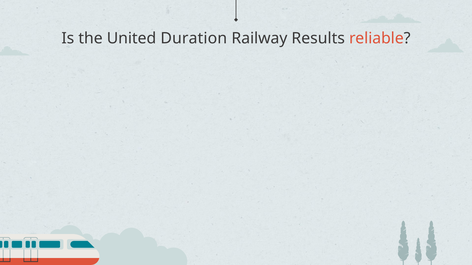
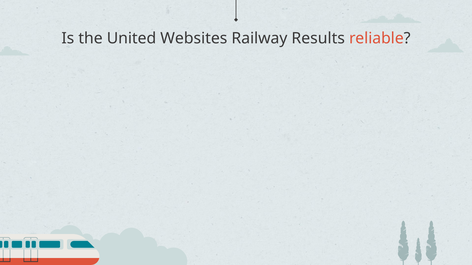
Duration: Duration -> Websites (194, 38)
